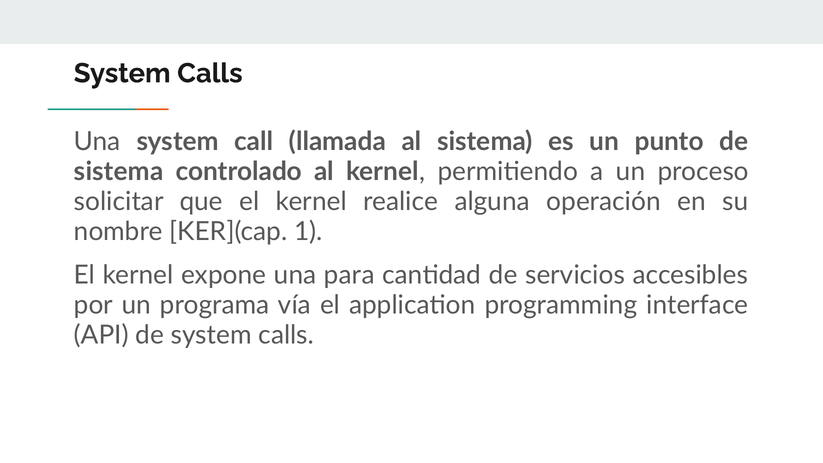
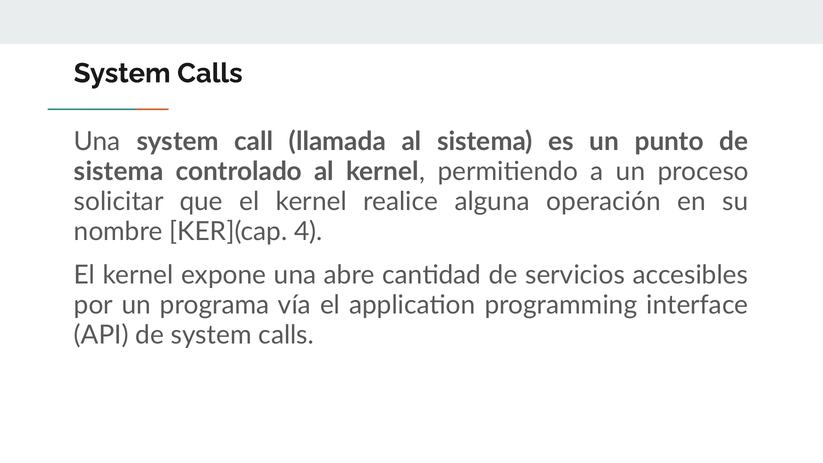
1: 1 -> 4 (308, 231)
para: para -> abre (349, 275)
